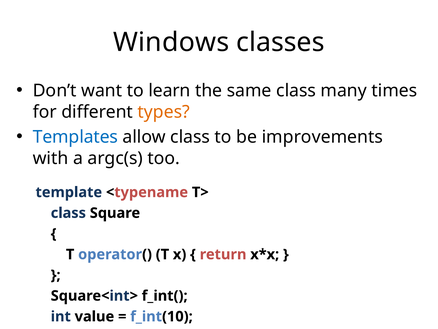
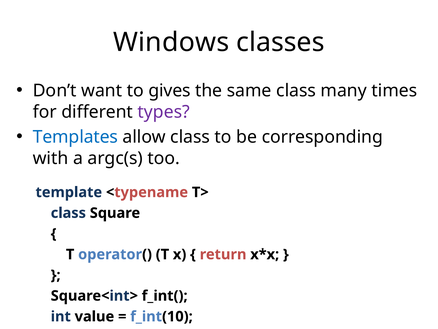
learn: learn -> gives (170, 91)
types colour: orange -> purple (164, 112)
improvements: improvements -> corresponding (322, 137)
